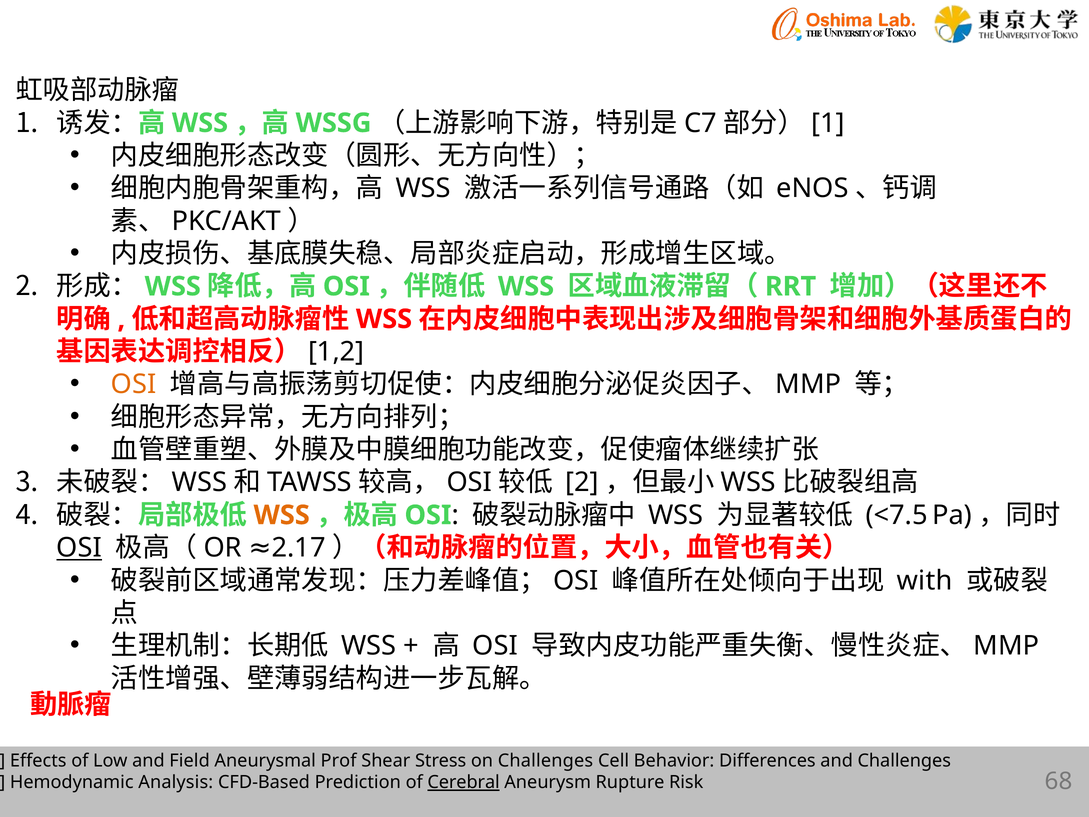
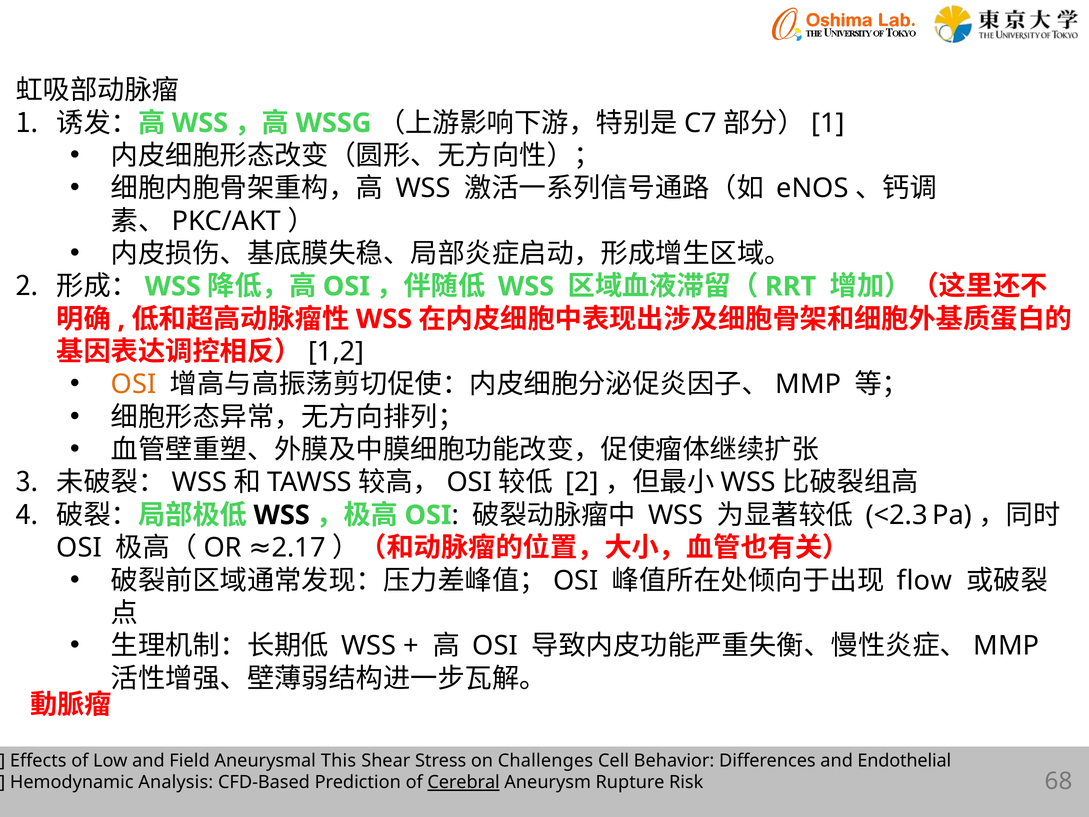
WSS colour: orange -> black (282, 515)
<7.5: <7.5 -> <2.3 (897, 515)
OSI underline: present -> none (79, 548)
with: with -> flow (924, 580)
Prof: Prof -> This (339, 760)
and Challenges: Challenges -> Endothelial (904, 760)
